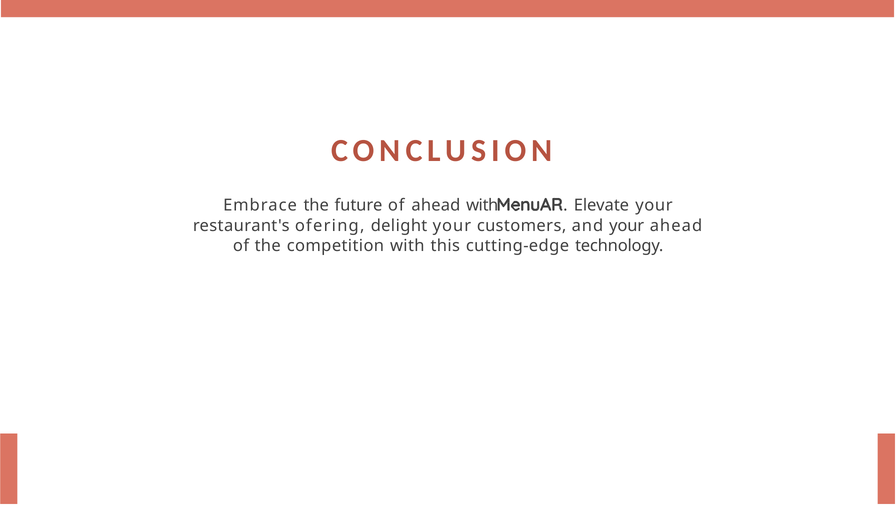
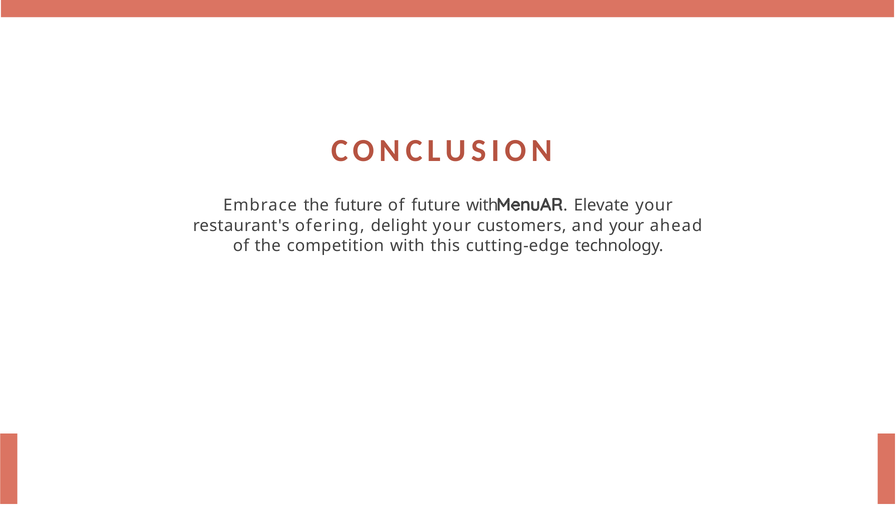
of ahead: ahead -> future (436, 205)
